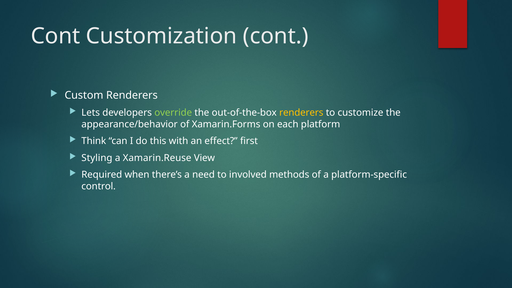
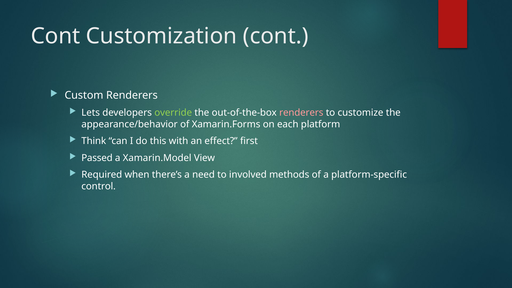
renderers colour: yellow -> pink (301, 113)
Styling: Styling -> Passed (97, 158)
Xamarin.Reuse: Xamarin.Reuse -> Xamarin.Model (157, 158)
